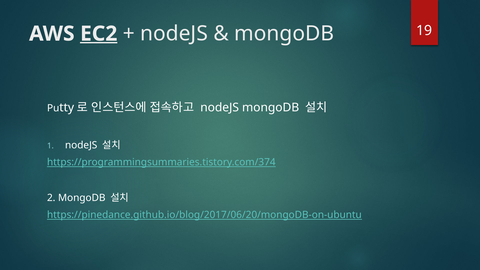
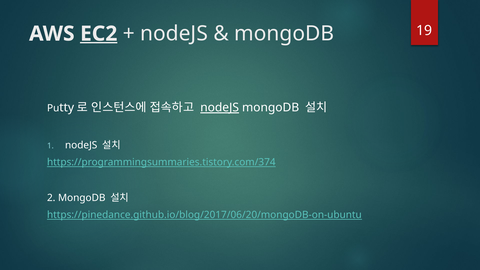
nodeJS underline: none -> present (220, 108)
